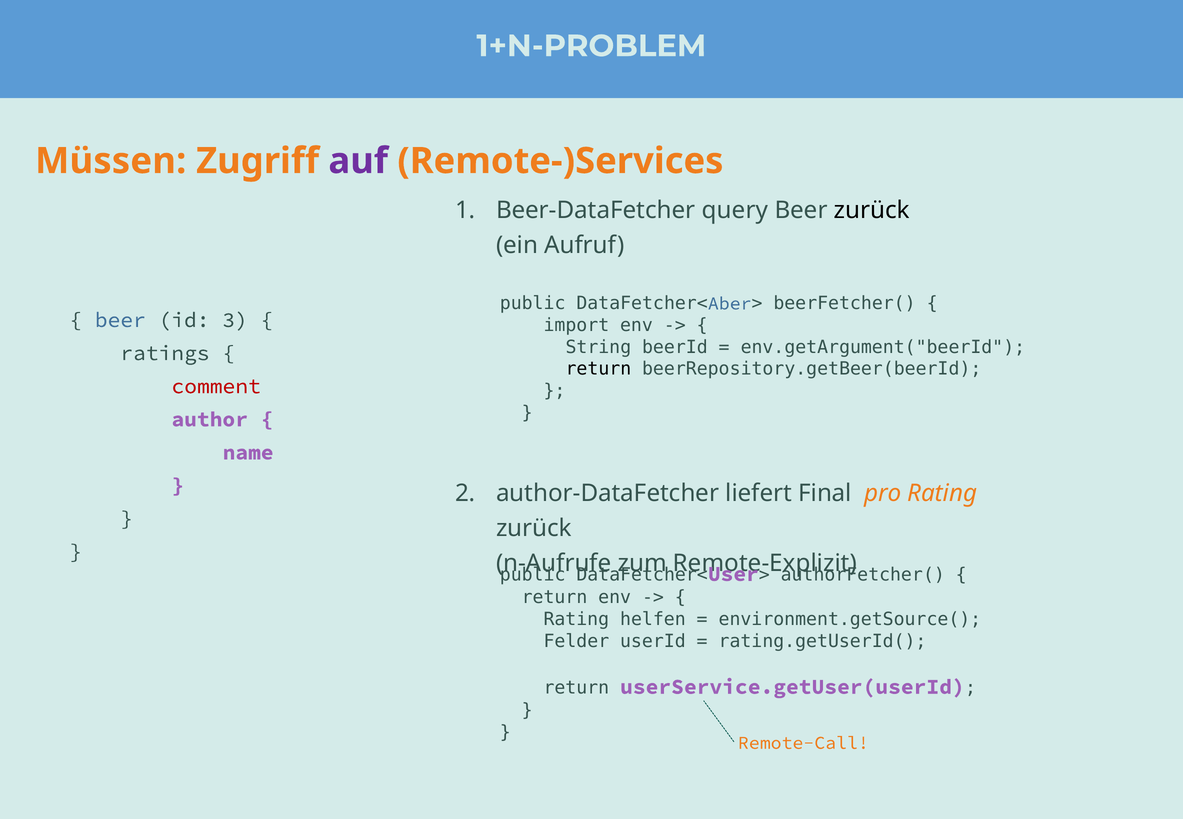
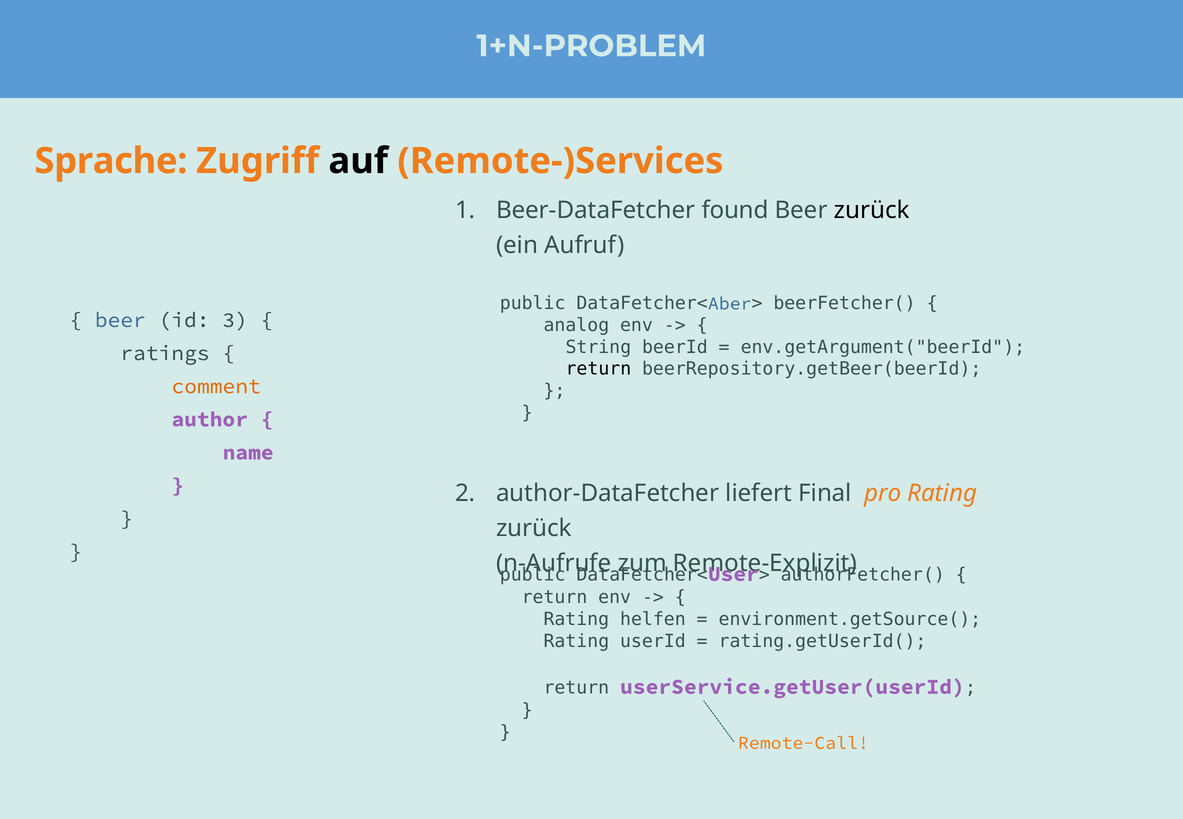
Müssen: Müssen -> Sprache (111, 161)
auf colour: purple -> black (358, 161)
query: query -> found (735, 210)
import: import -> analog (576, 325)
comment colour: red -> orange (216, 386)
Felder: Felder -> Rating (576, 641)
